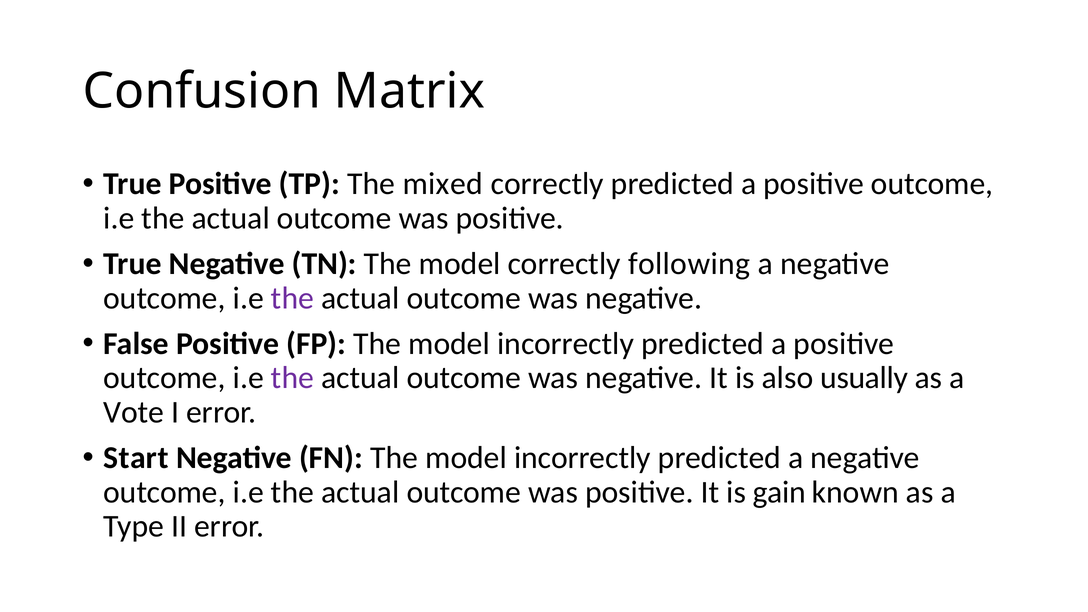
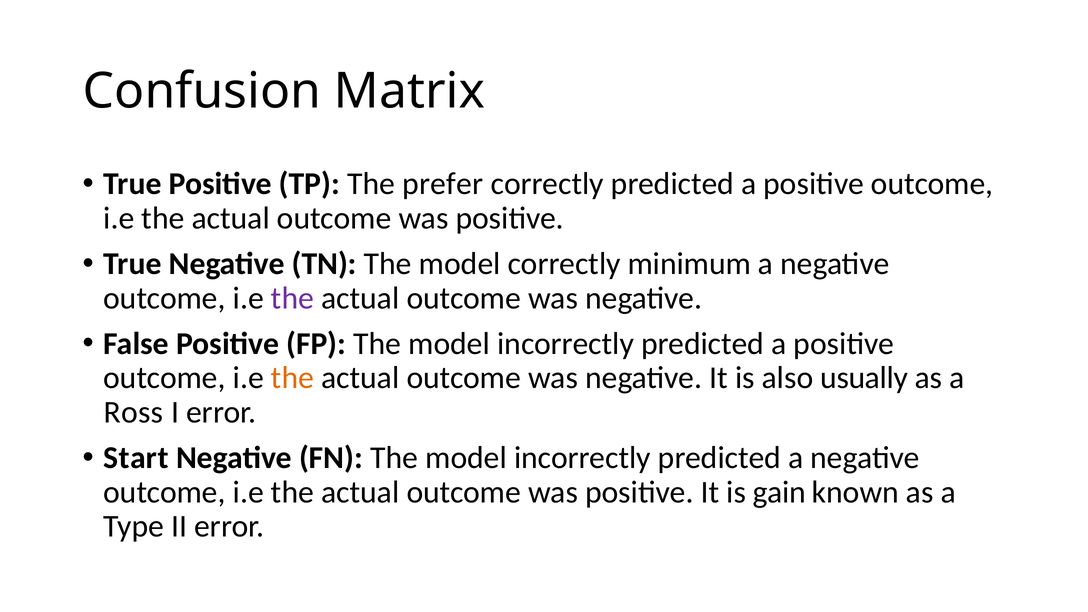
mixed: mixed -> prefer (443, 184)
following: following -> minimum (689, 264)
the colour: purple -> orange (292, 378)
Vote: Vote -> Ross (134, 412)
